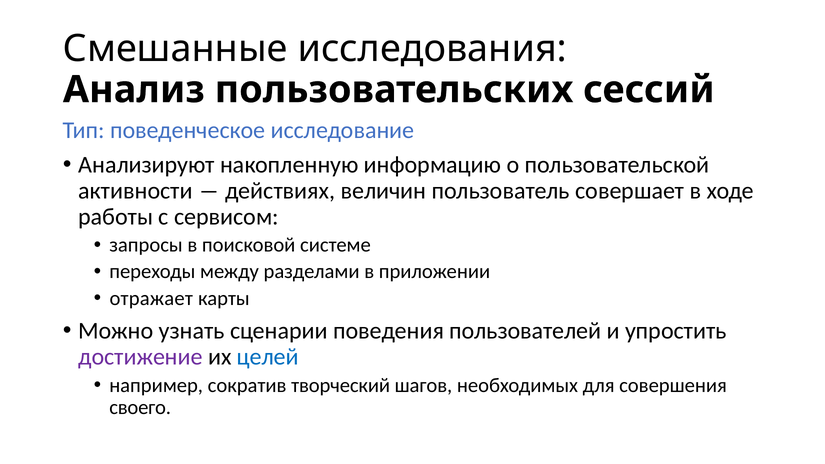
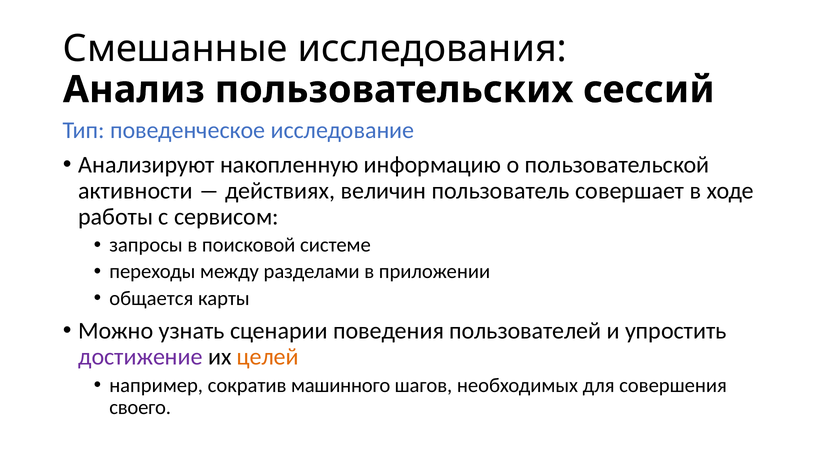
отражает: отражает -> общается (151, 298)
целей colour: blue -> orange (268, 357)
творческий: творческий -> машинного (341, 385)
